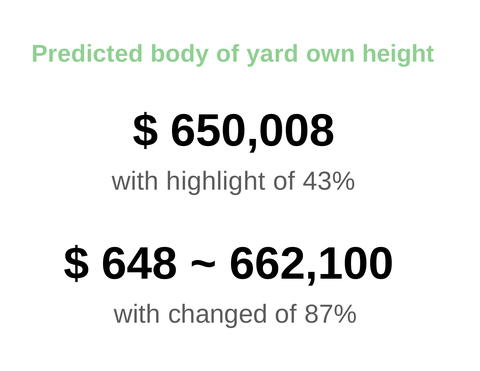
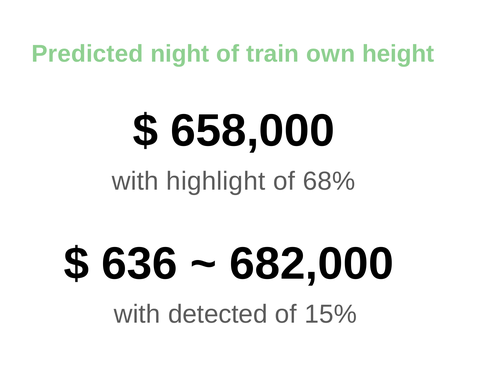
body: body -> night (180, 54)
yard: yard -> train (273, 54)
650,008: 650,008 -> 658,000 (253, 131)
43%: 43% -> 68% (329, 181)
648: 648 -> 636 (140, 264)
662,100: 662,100 -> 682,000 (312, 264)
changed: changed -> detected (218, 314)
87%: 87% -> 15% (331, 314)
